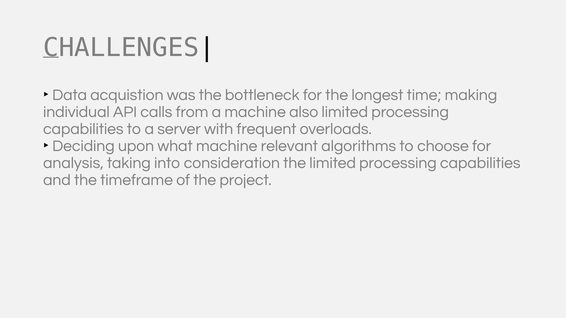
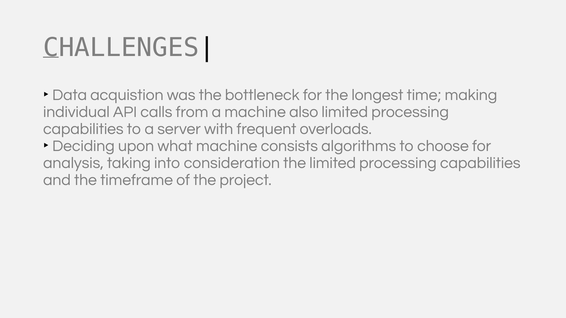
relevant: relevant -> consists (289, 146)
